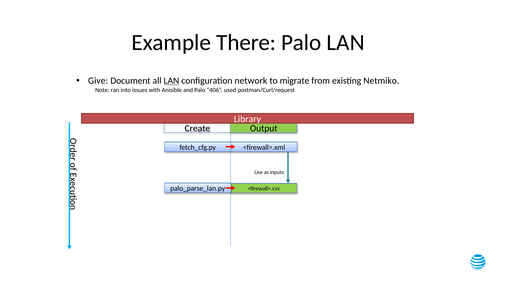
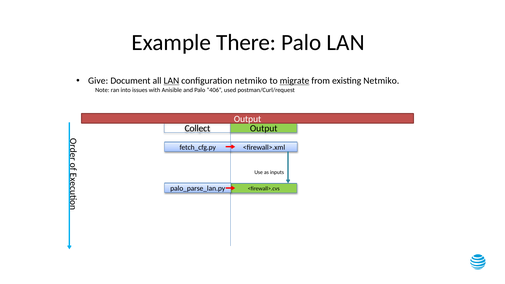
configuration network: network -> netmiko (251, 81)
migrate underline: none -> present (295, 81)
Library: Library -> Output (248, 119)
Create: Create -> Collect (197, 129)
